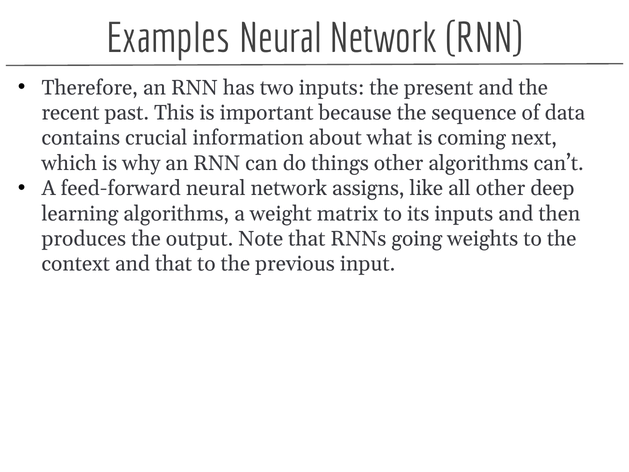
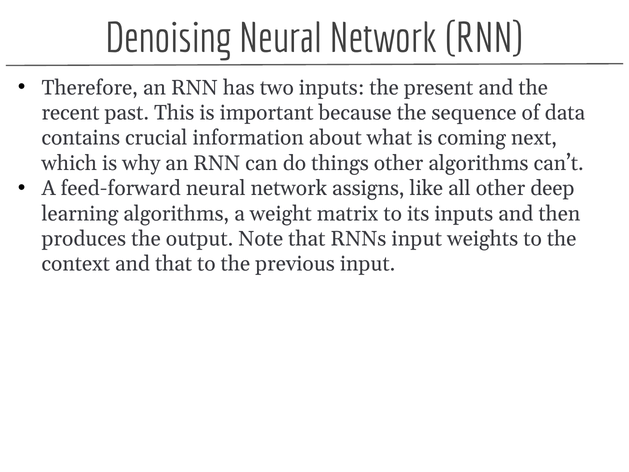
Examples: Examples -> Denoising (169, 39)
going: going -> input (417, 239)
